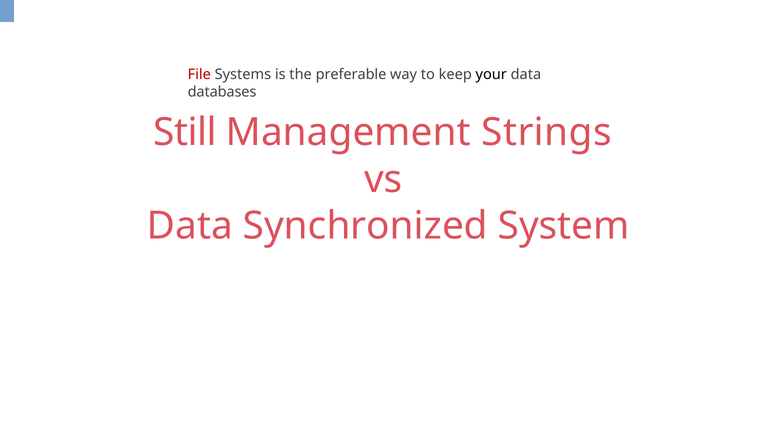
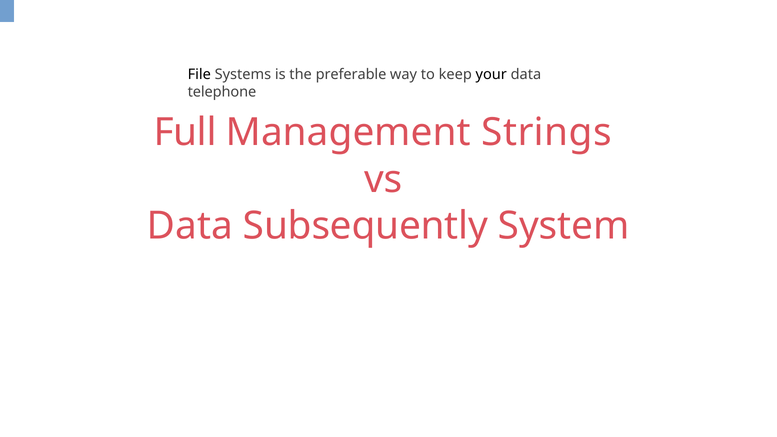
File colour: red -> black (199, 74)
databases: databases -> telephone (222, 92)
Still: Still -> Full (185, 133)
Synchronized: Synchronized -> Subsequently (365, 226)
